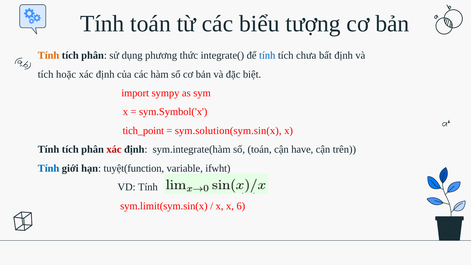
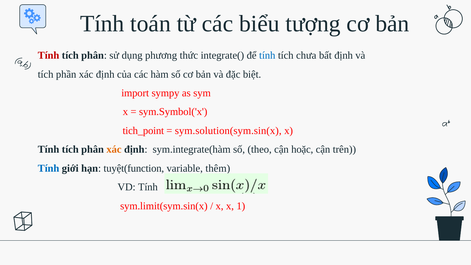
Tính colour: orange -> red (49, 55)
hoặc: hoặc -> phần (66, 74)
xác colour: red -> orange (114, 149)
số toán: toán -> theo (260, 149)
have: have -> hoặc (302, 149)
ifwht: ifwht -> thêm (218, 168)
6: 6 -> 1 (241, 206)
